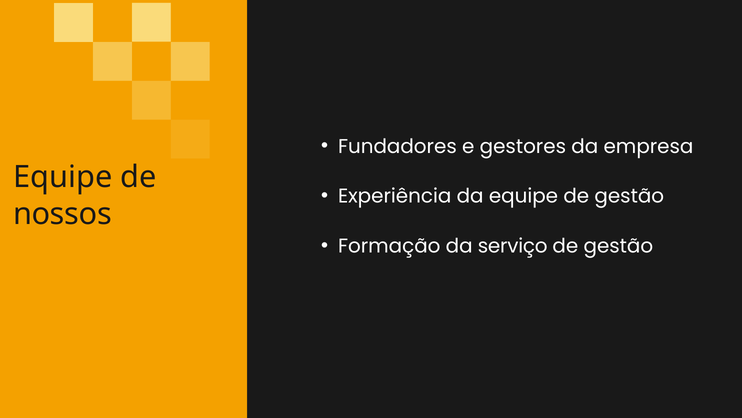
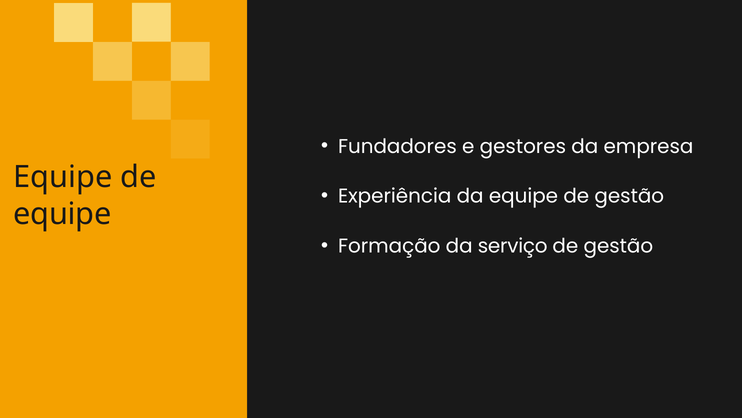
nossos: nossos -> equipe (62, 214)
